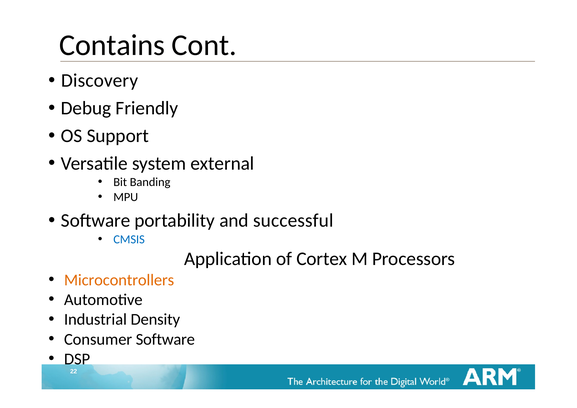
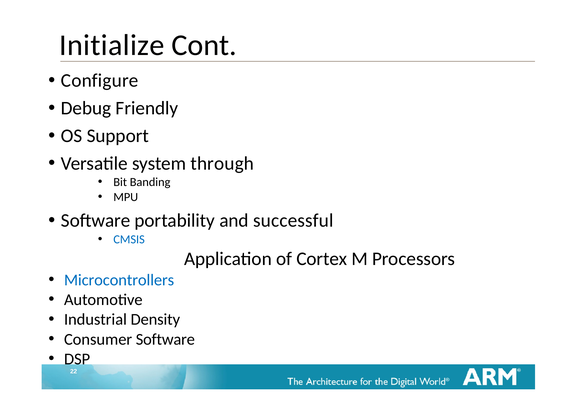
Contains: Contains -> Initialize (112, 45)
Discovery: Discovery -> Configure (100, 81)
external: external -> through (222, 163)
Microcontrollers colour: orange -> blue (119, 280)
